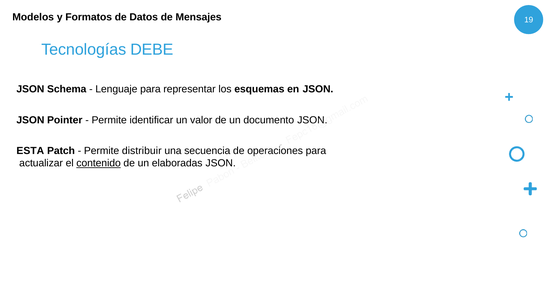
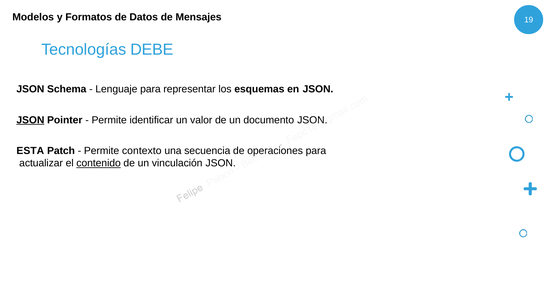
JSON underline: none -> present (30, 120)
distribuir: distribuir -> contexto (142, 151)
elaboradas: elaboradas -> vinculación (177, 163)
